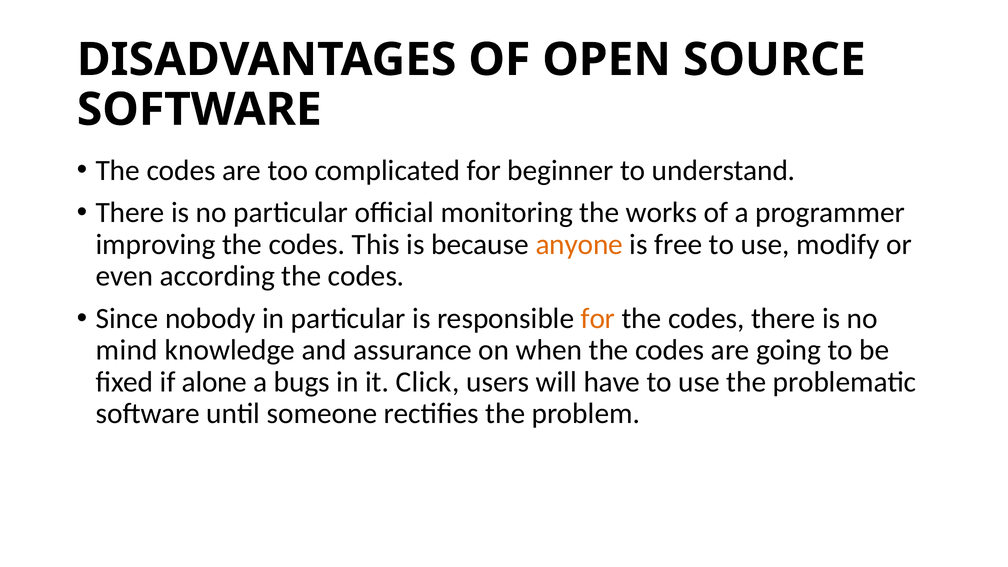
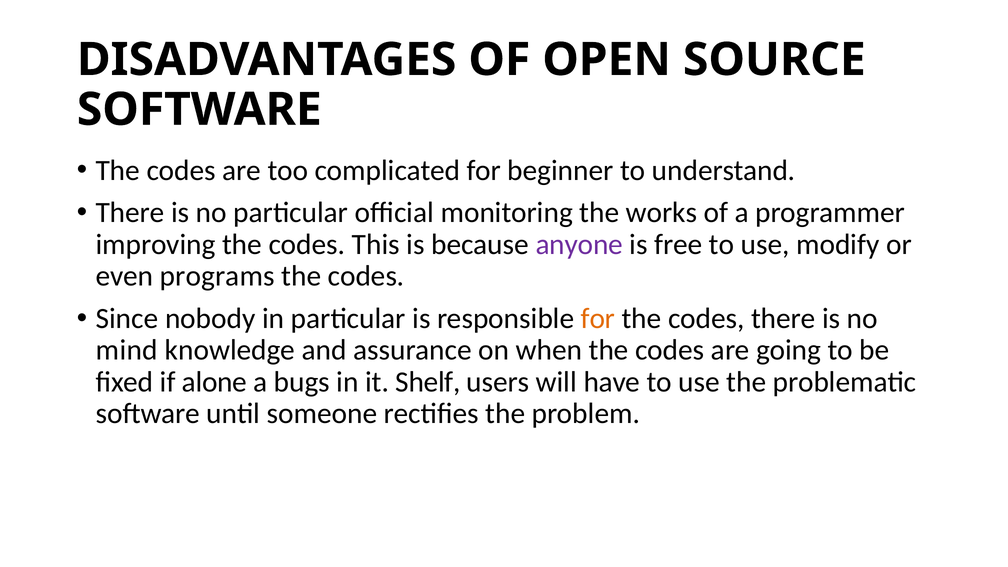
anyone colour: orange -> purple (579, 244)
according: according -> programs (217, 276)
Click: Click -> Shelf (428, 382)
